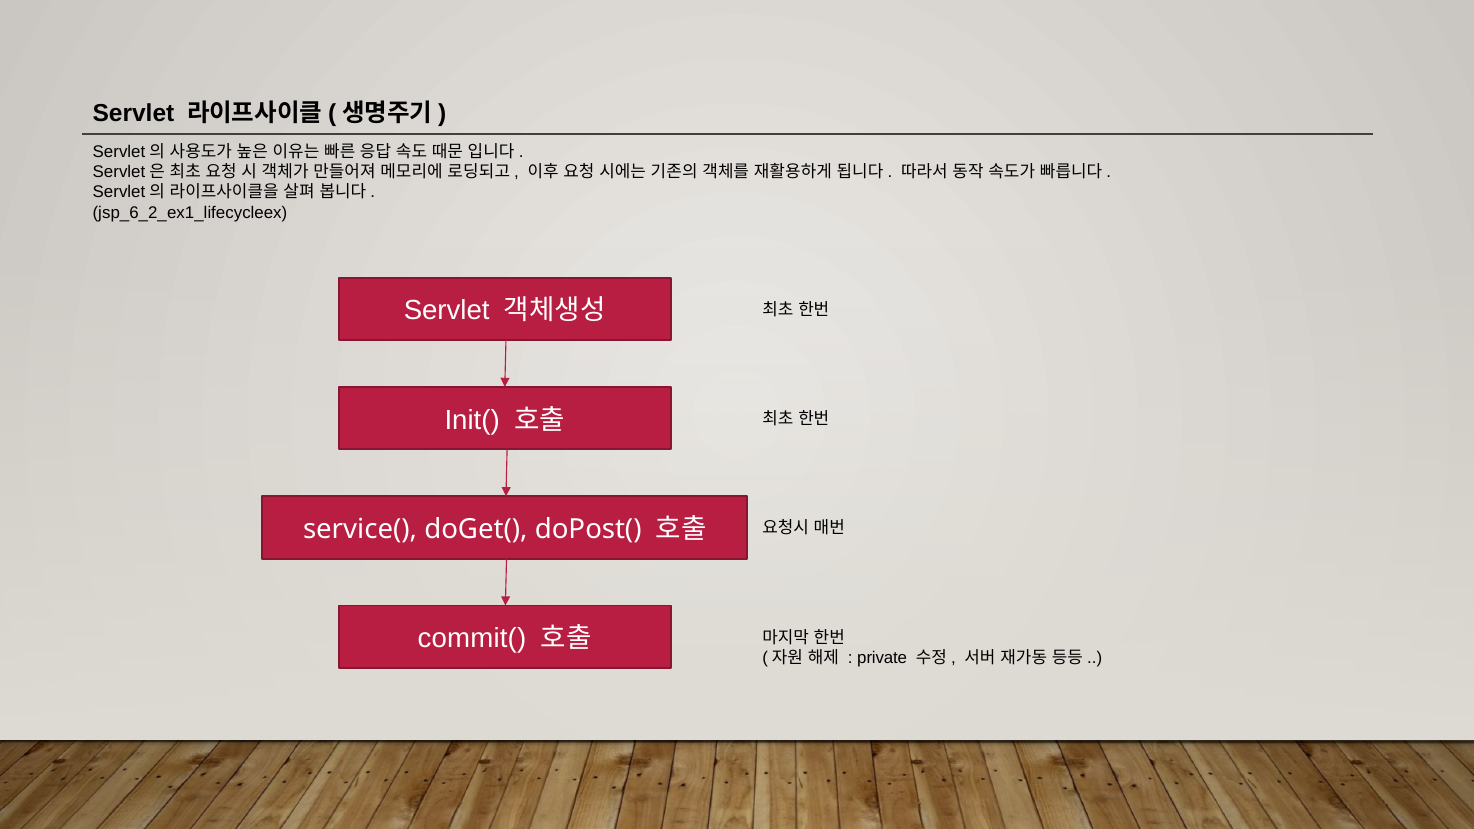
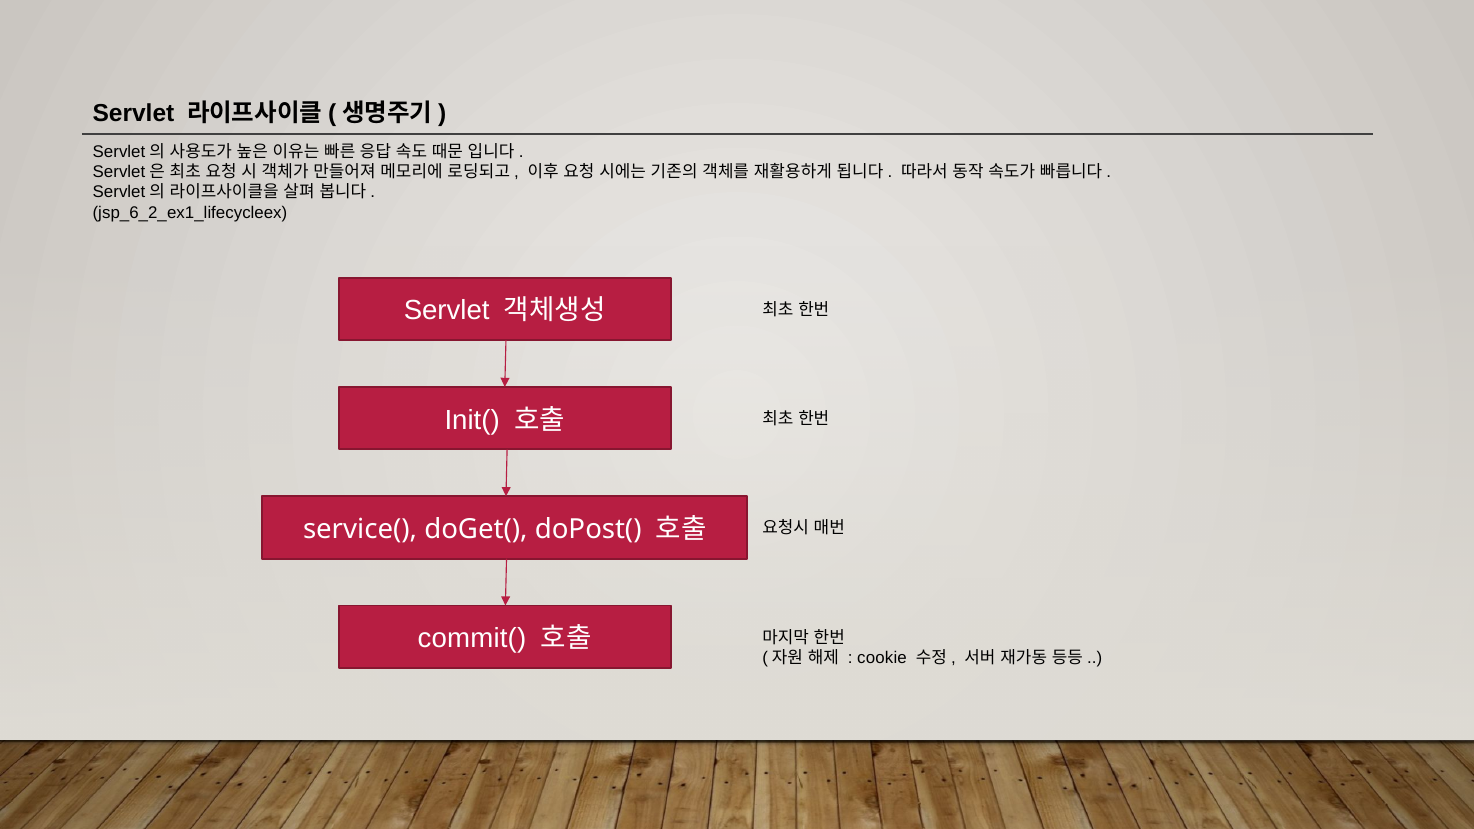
private: private -> cookie (882, 658)
